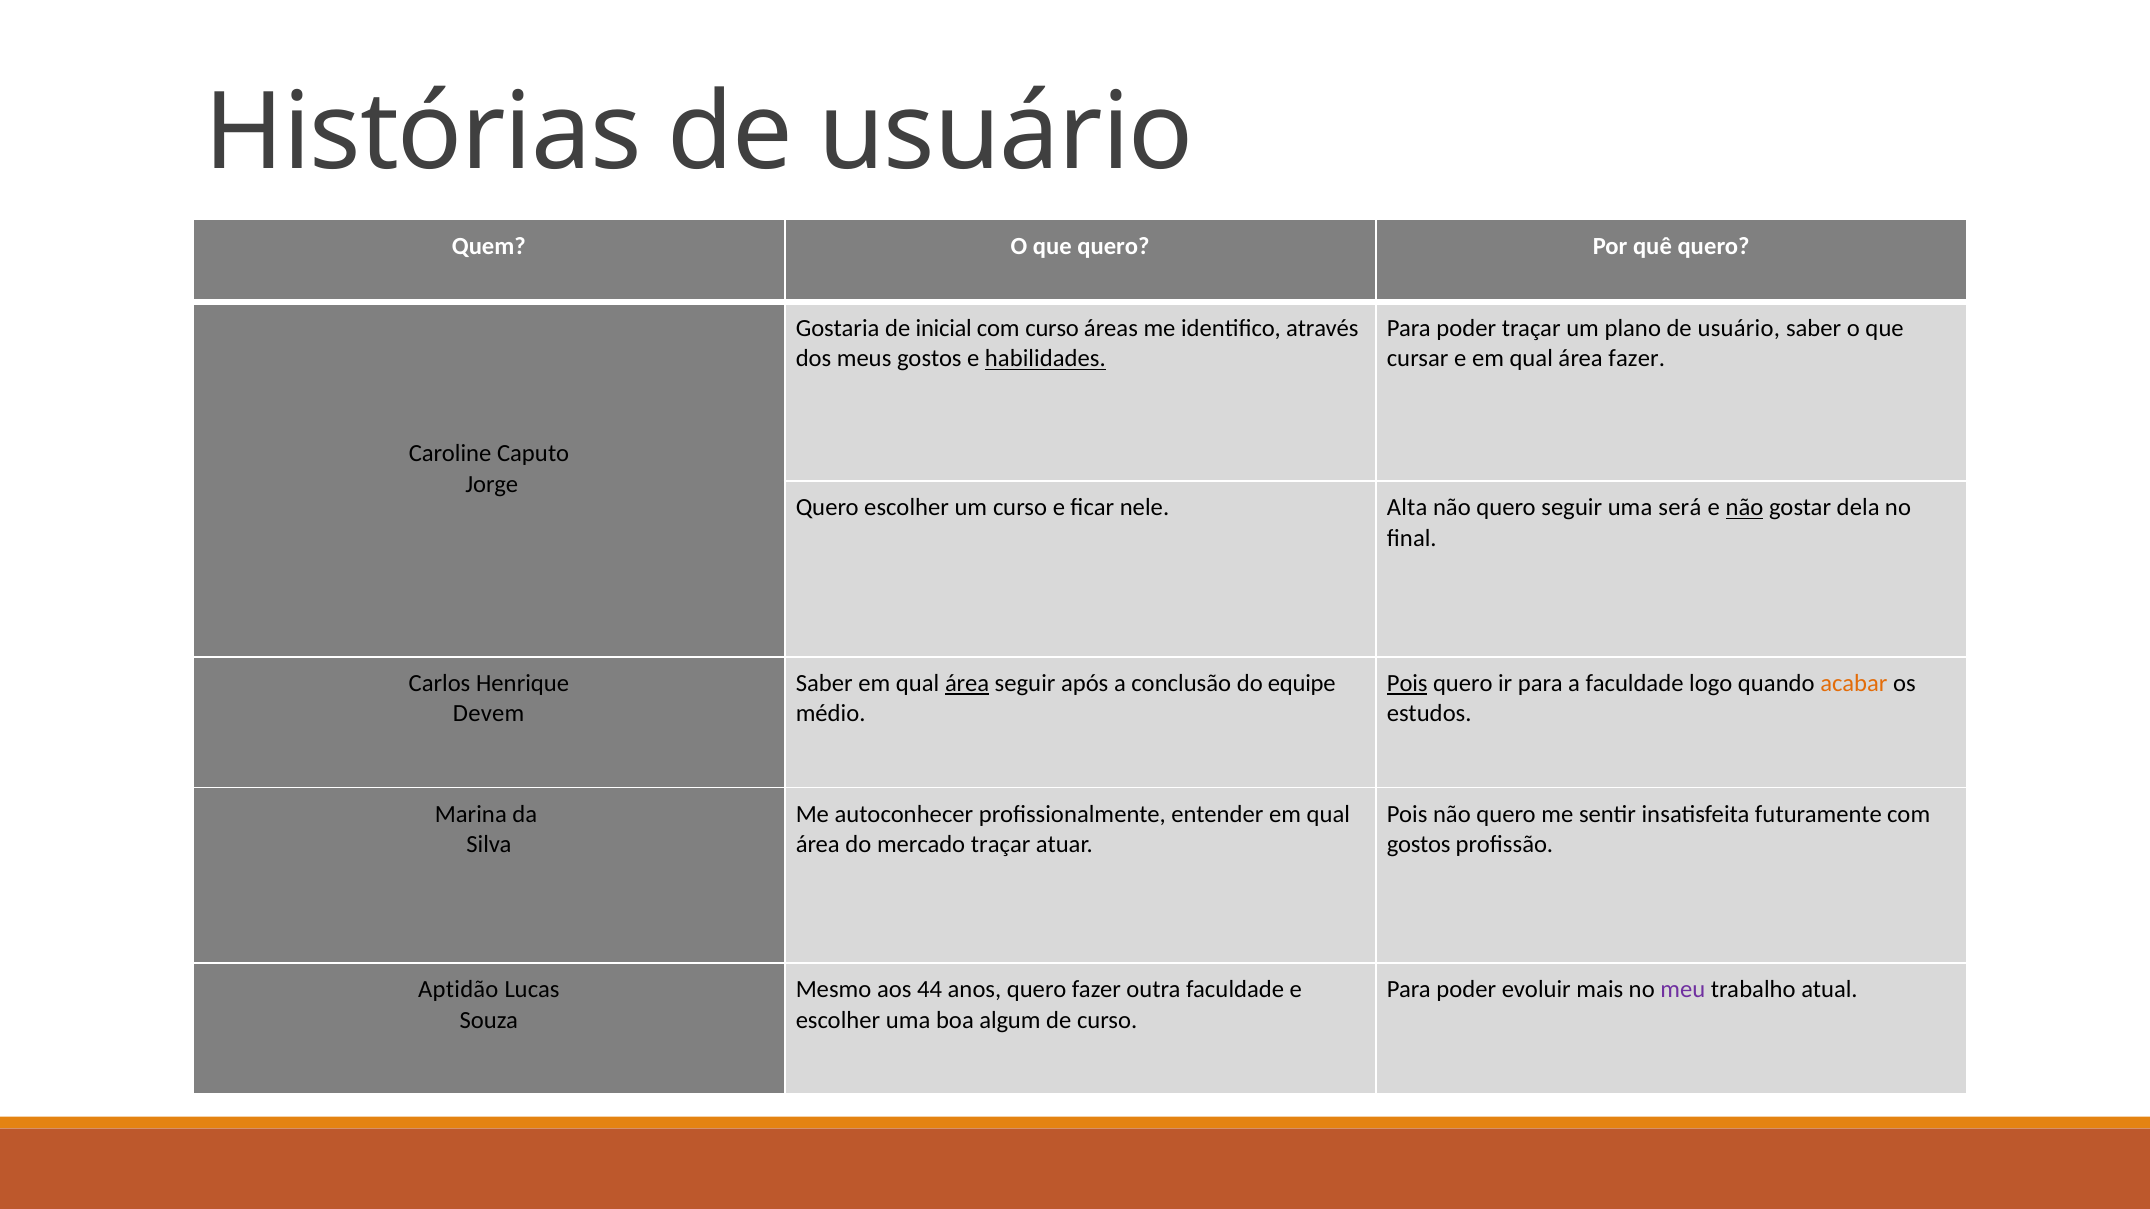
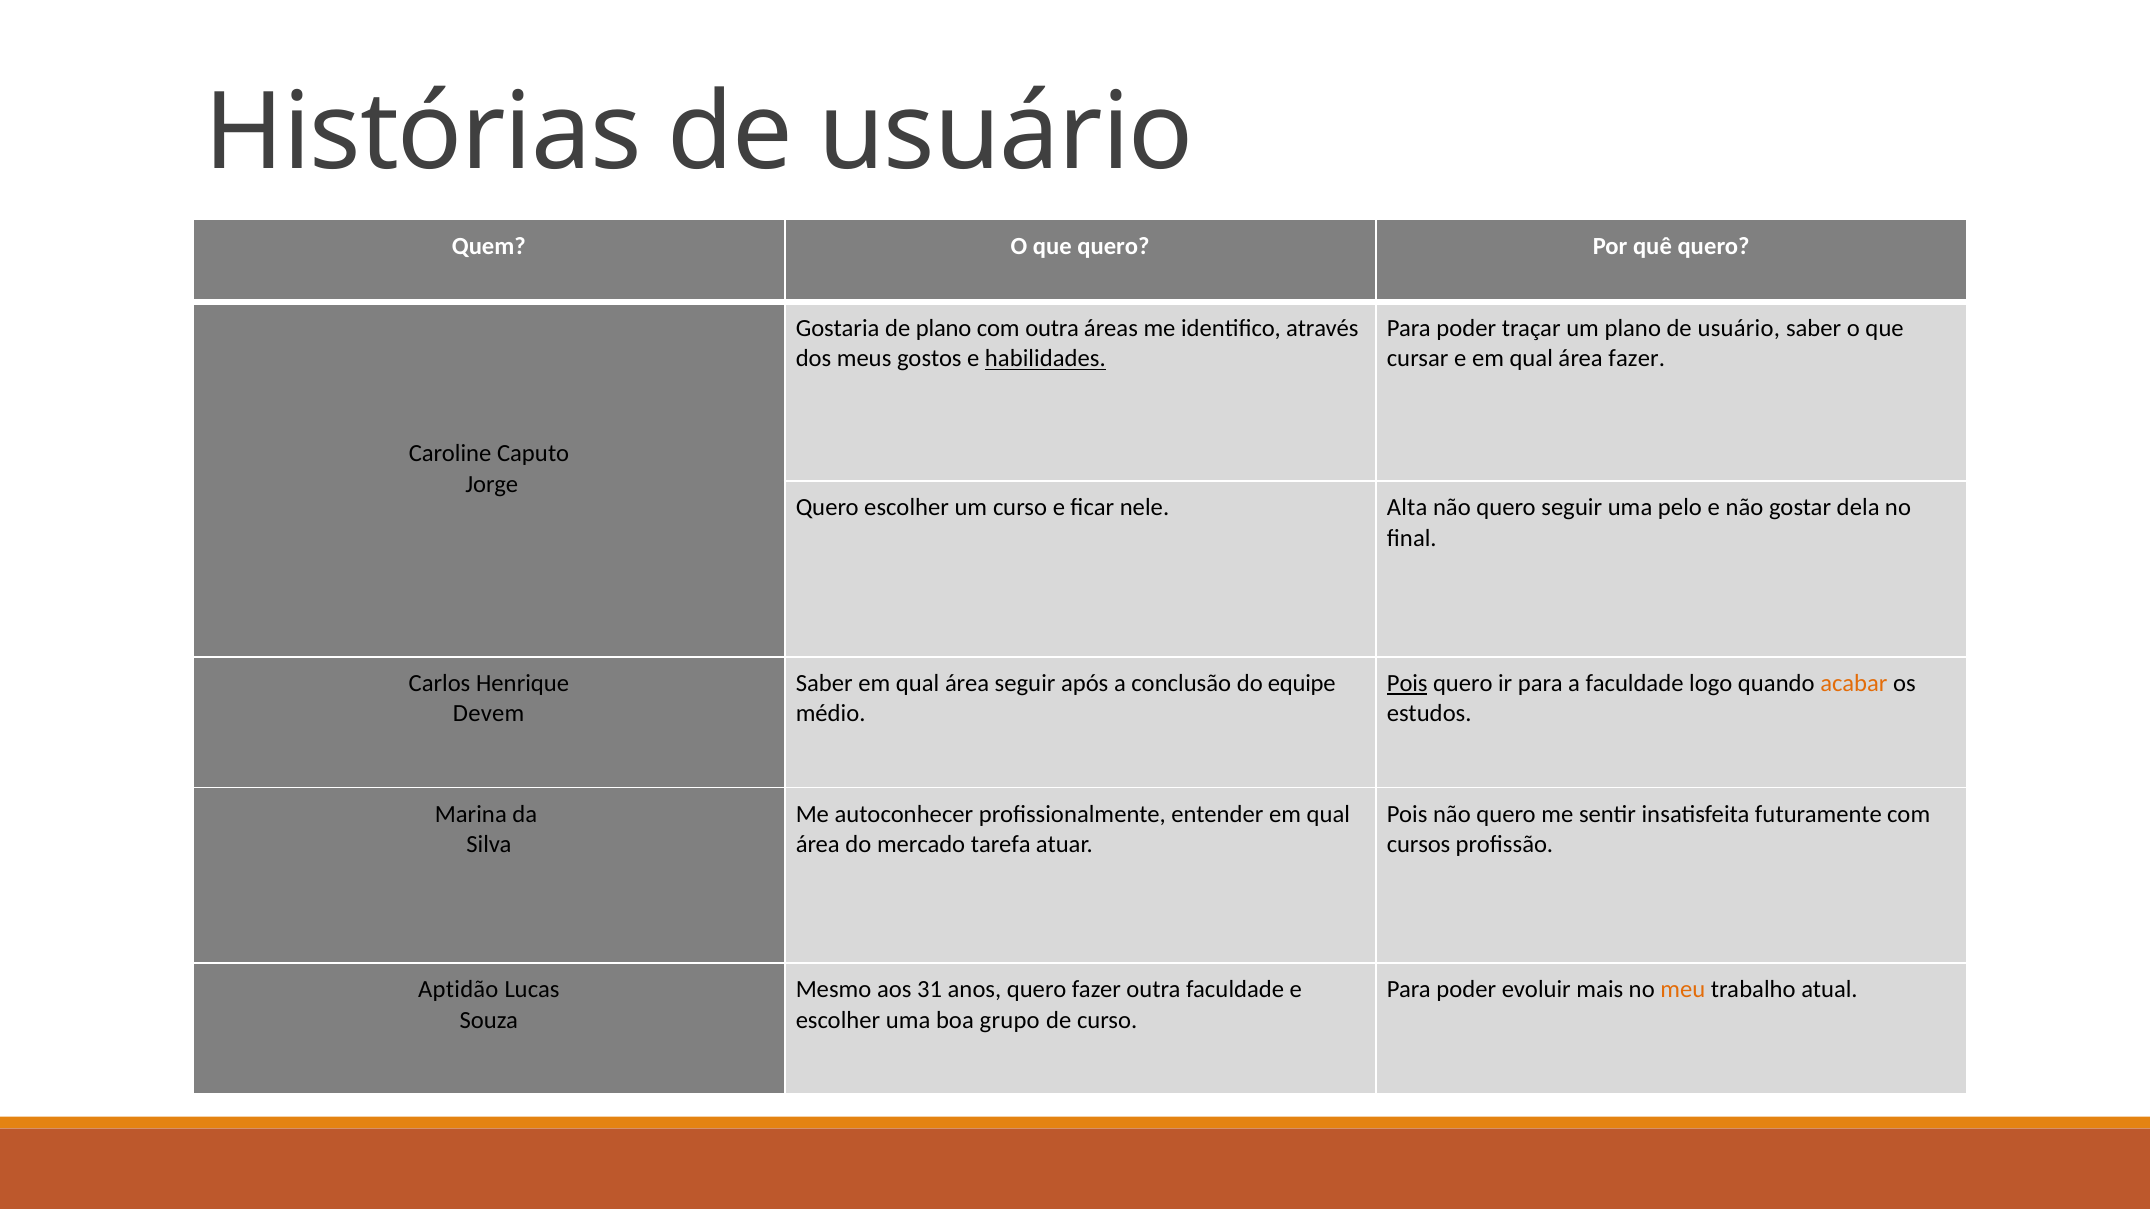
de inicial: inicial -> plano (944, 329)
com curso: curso -> outra (1052, 329)
será: será -> pelo (1680, 508)
não underline: present -> none (1744, 508)
área underline: present -> none (967, 684)
mercado traçar: traçar -> tarefa (1001, 845)
gostos: gostos -> cursos (1419, 845)
44: 44 -> 31 (930, 990)
meu colour: purple -> orange (1683, 990)
algum: algum -> grupo (1010, 1020)
